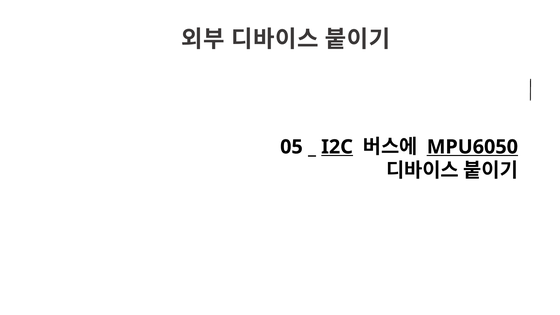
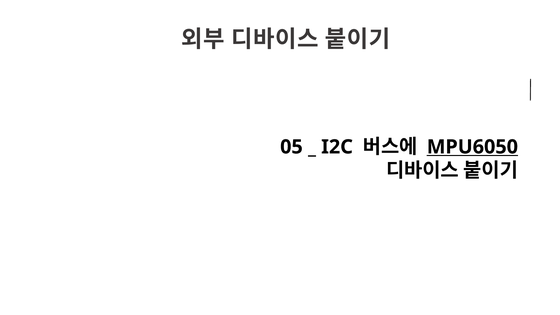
I2C underline: present -> none (337, 147)
